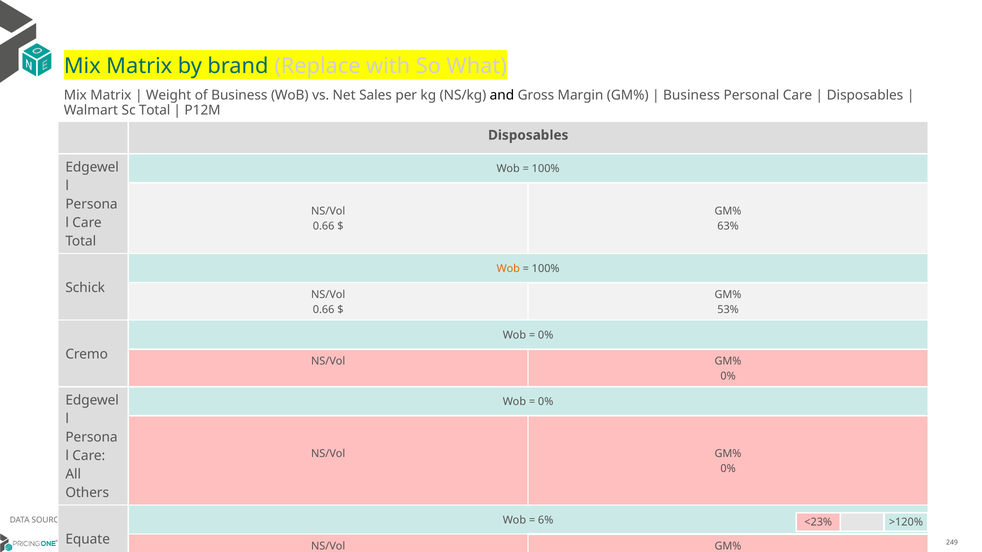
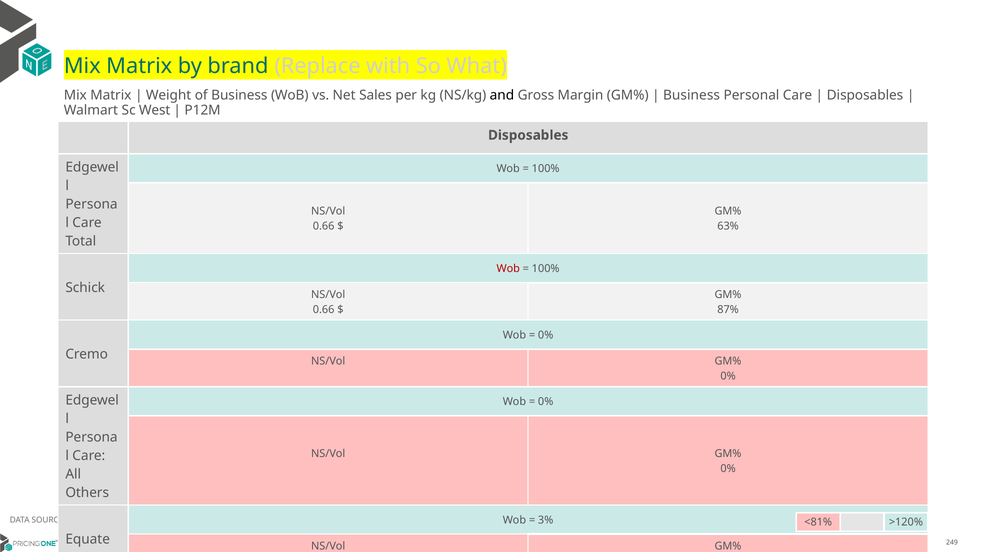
Sc Total: Total -> West (155, 110)
Wob colour: orange -> red (508, 269)
53%: 53% -> 87% (728, 310)
6%: 6% -> 3% (546, 521)
<23%: <23% -> <81% (818, 522)
